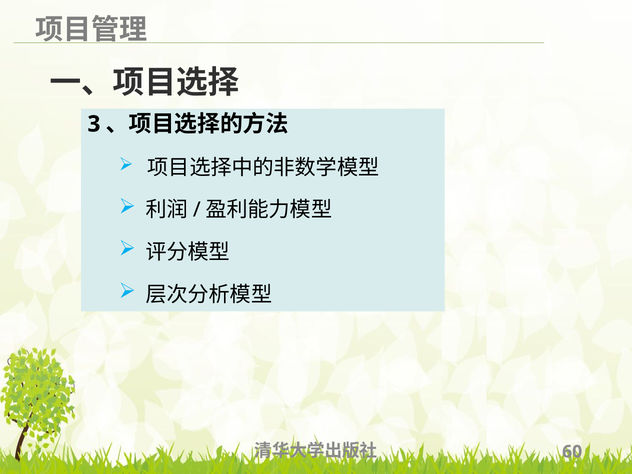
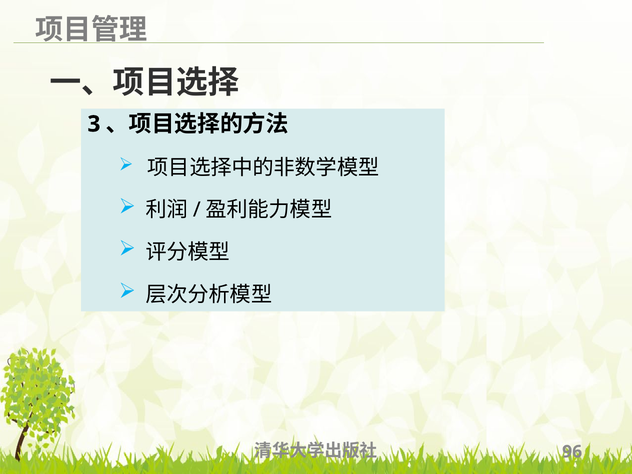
60: 60 -> 96 (572, 452)
